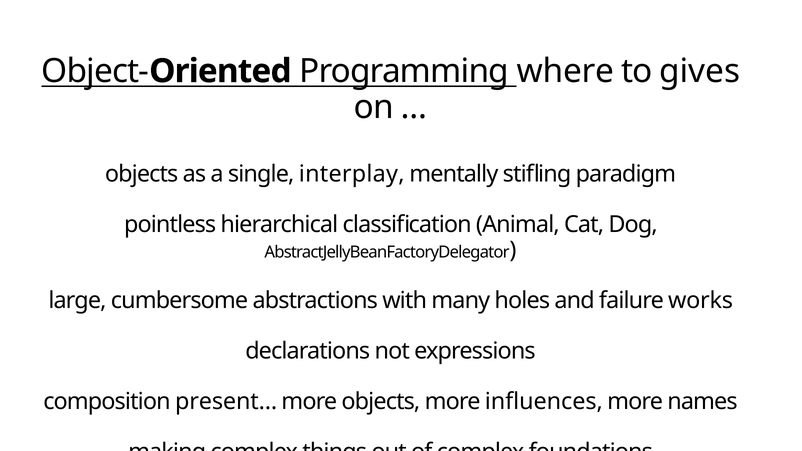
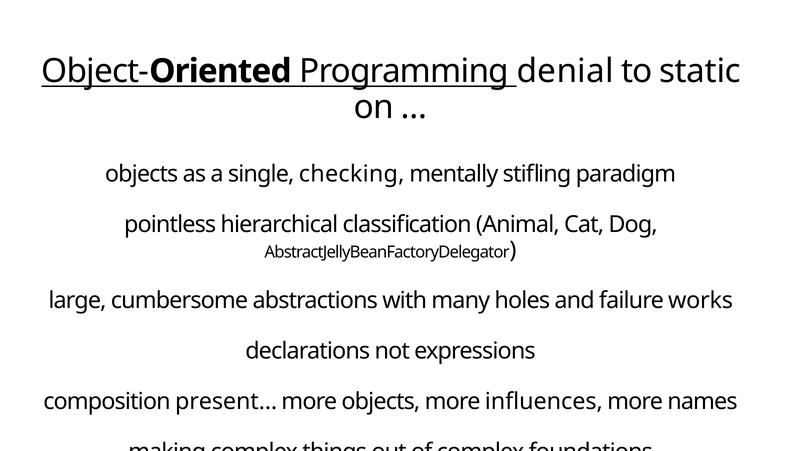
where: where -> denial (565, 71)
gives: gives -> static (700, 71)
interplay: interplay -> checking (352, 174)
